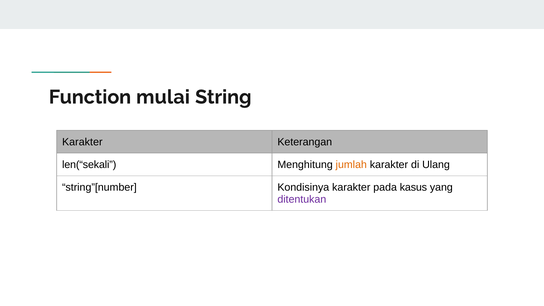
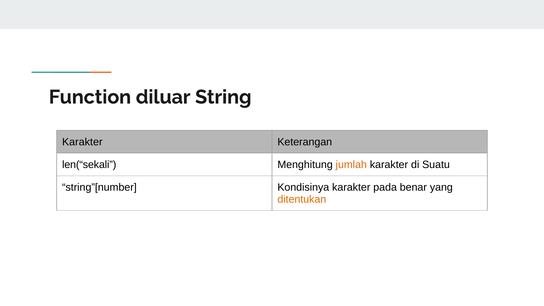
mulai: mulai -> diluar (163, 97)
Ulang: Ulang -> Suatu (436, 165)
kasus: kasus -> benar (413, 187)
ditentukan colour: purple -> orange (302, 199)
